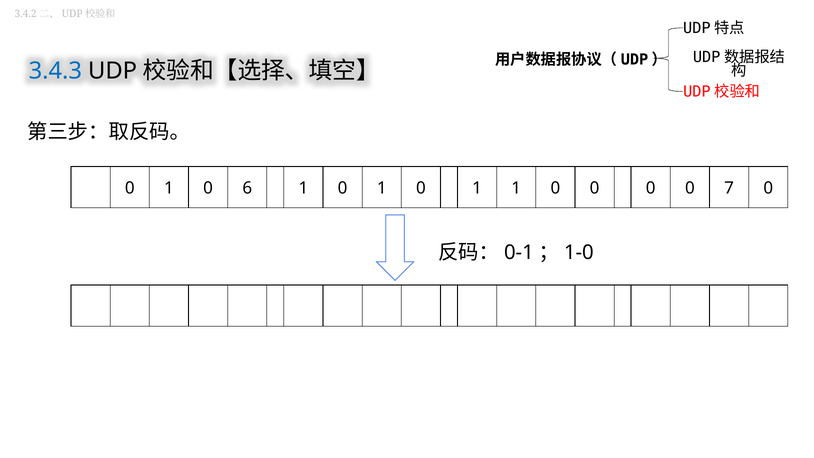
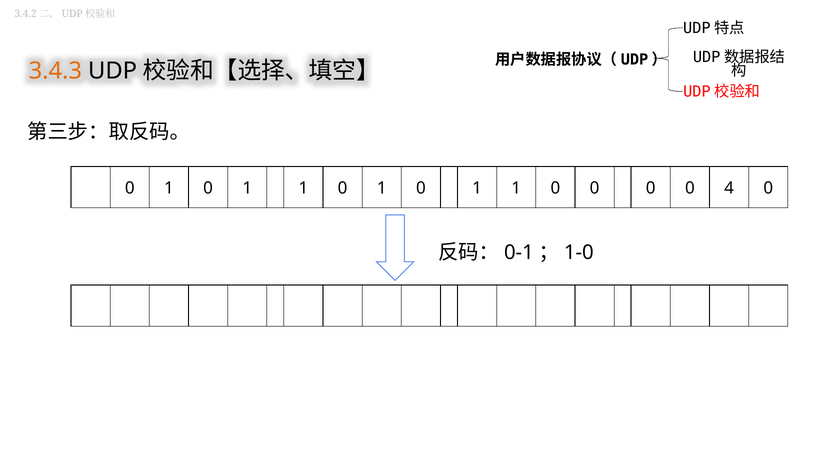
3.4.3 colour: blue -> orange (55, 71)
6: 6 -> 1 (247, 188)
7: 7 -> 4 (729, 188)
